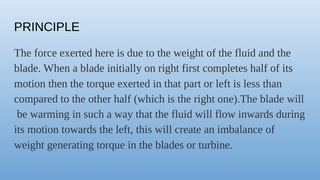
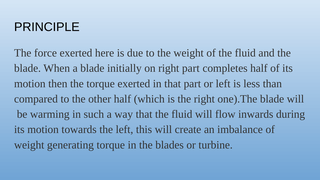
right first: first -> part (191, 68)
